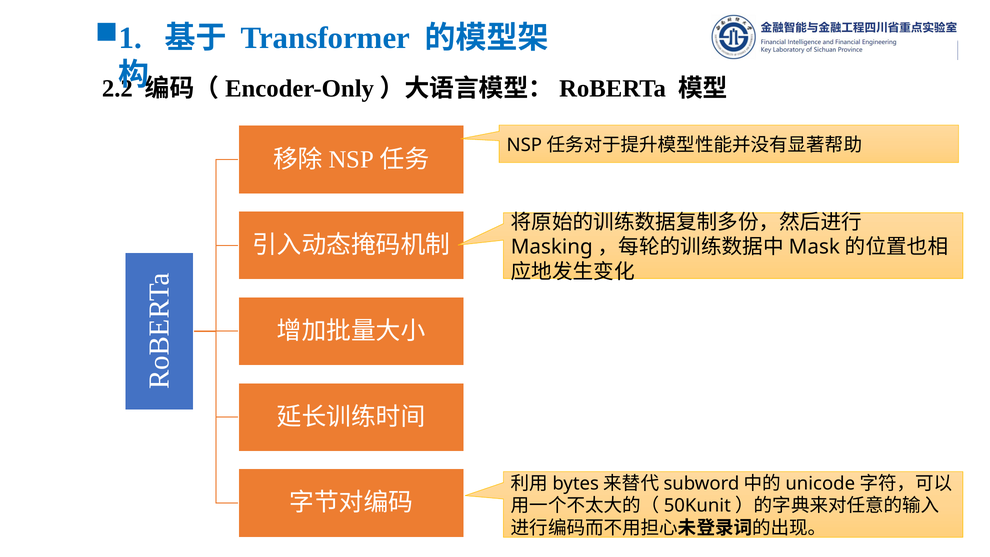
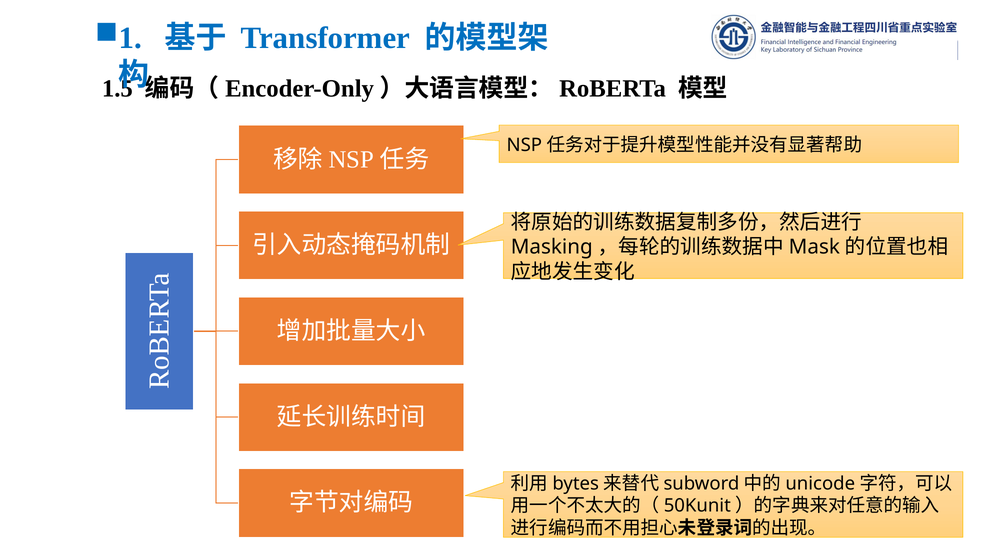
2.2: 2.2 -> 1.5 (117, 88)
